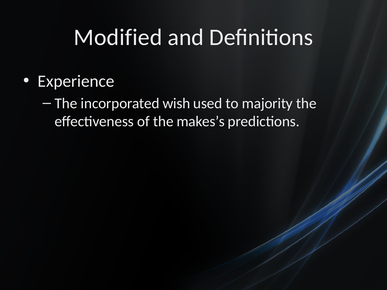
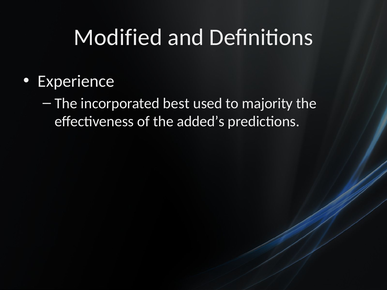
wish: wish -> best (176, 103)
makes’s: makes’s -> added’s (201, 121)
